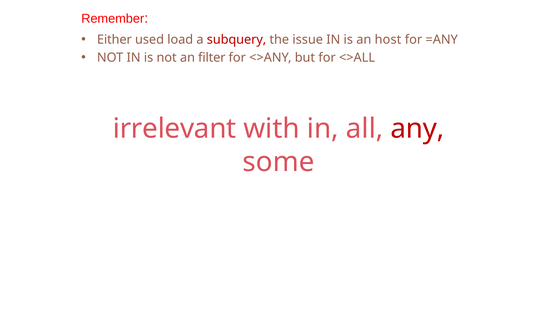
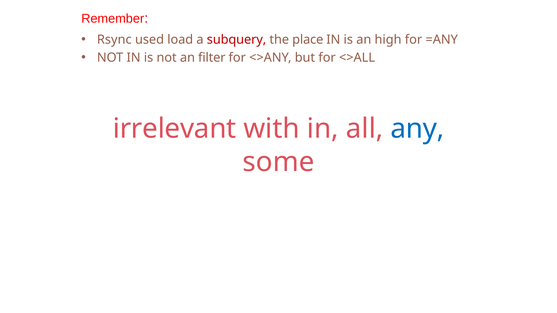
Either: Either -> Rsync (114, 40)
issue: issue -> place (308, 40)
host: host -> high (388, 40)
any colour: red -> blue (417, 129)
